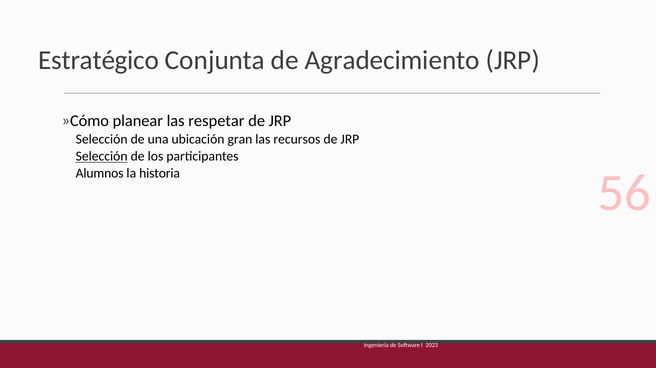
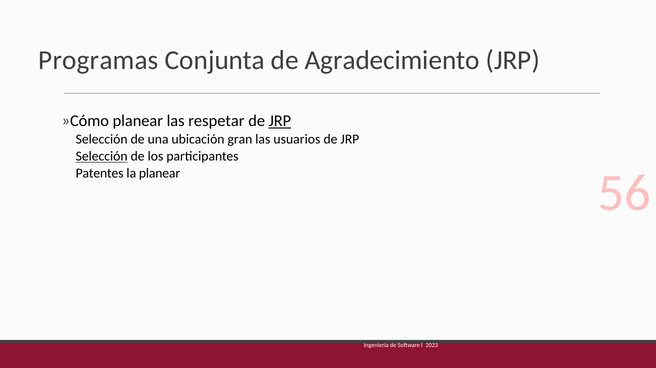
Estratégico: Estratégico -> Programas (99, 60)
JRP underline: none -> present (280, 121)
recursos: recursos -> usuarios (297, 139)
Alumnos: Alumnos -> Patentes (100, 173)
la historia: historia -> planear (160, 173)
